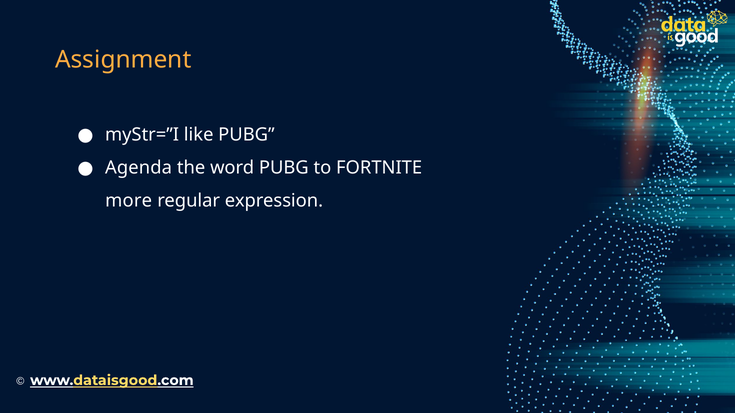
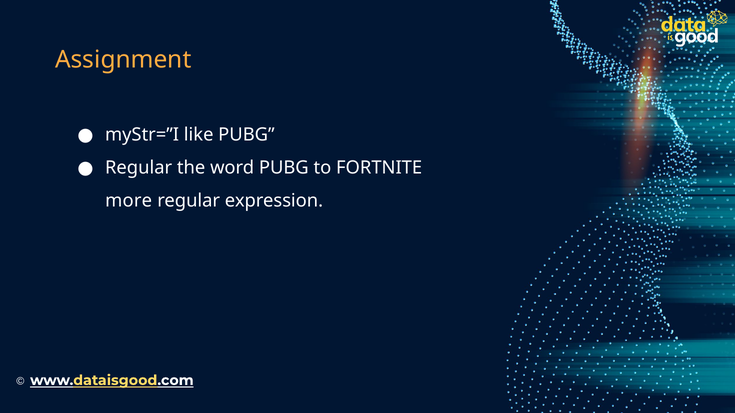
Agenda: Agenda -> Regular (139, 168)
